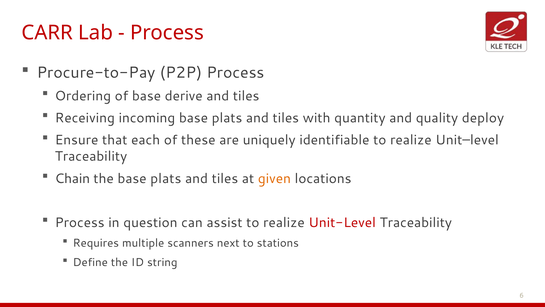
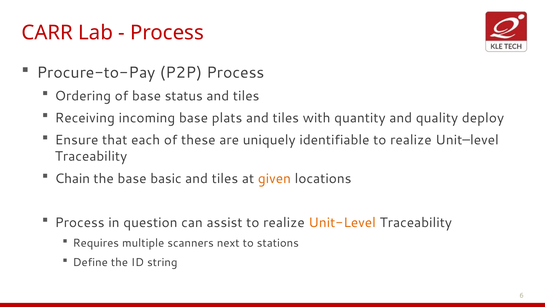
derive: derive -> status (184, 96)
the base plats: plats -> basic (166, 178)
Unit-Level colour: red -> orange (342, 222)
